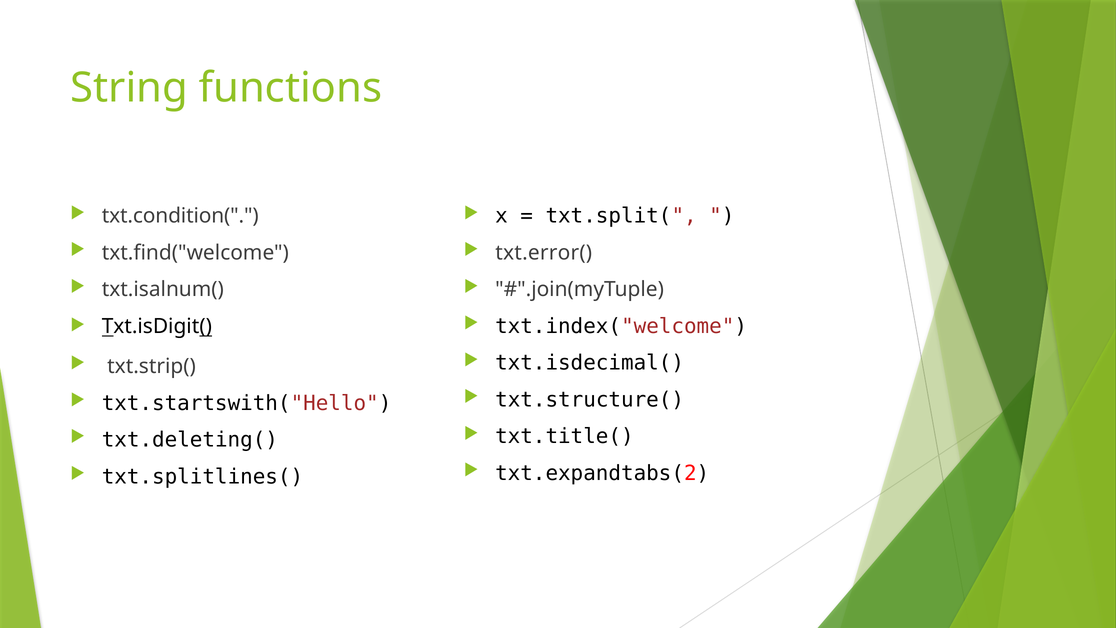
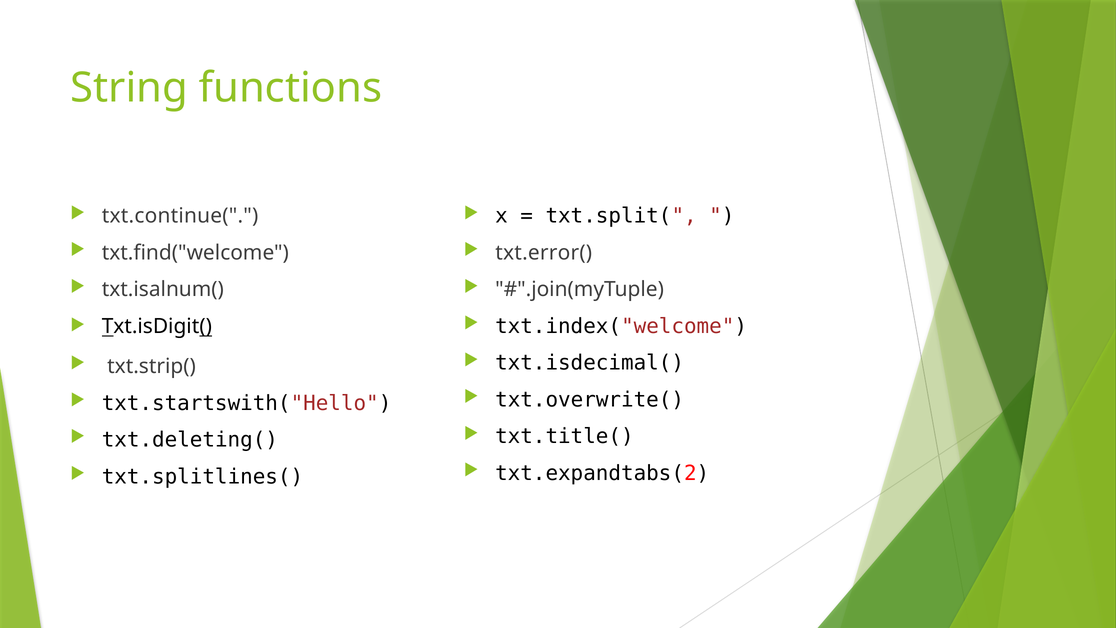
txt.condition(: txt.condition( -> txt.continue( (180, 216)
txt.structure(: txt.structure( -> txt.overwrite( (590, 400)
